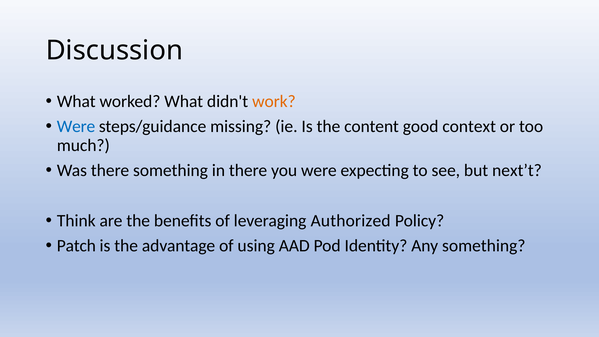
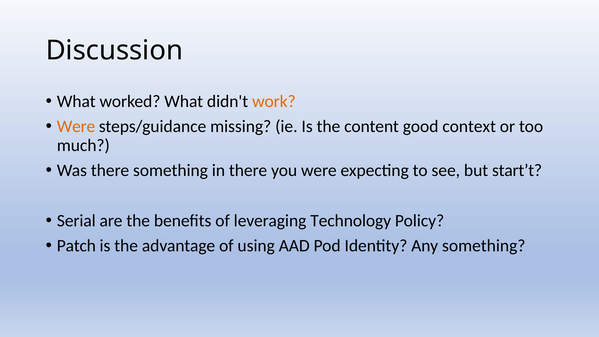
Were colour: blue -> orange (76, 126)
next’t: next’t -> start’t (517, 170)
Think: Think -> Serial (76, 221)
Authorized: Authorized -> Technology (351, 221)
